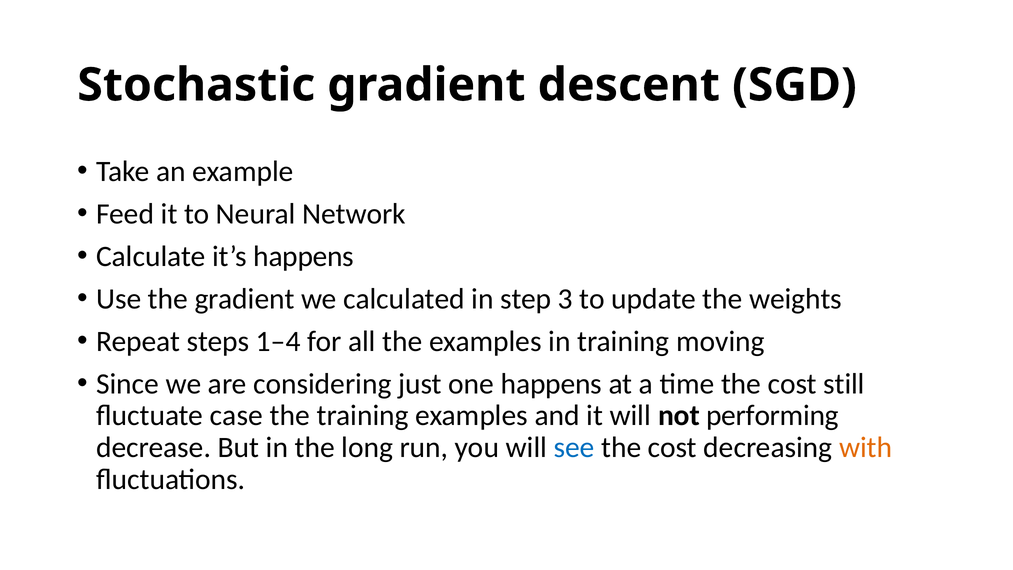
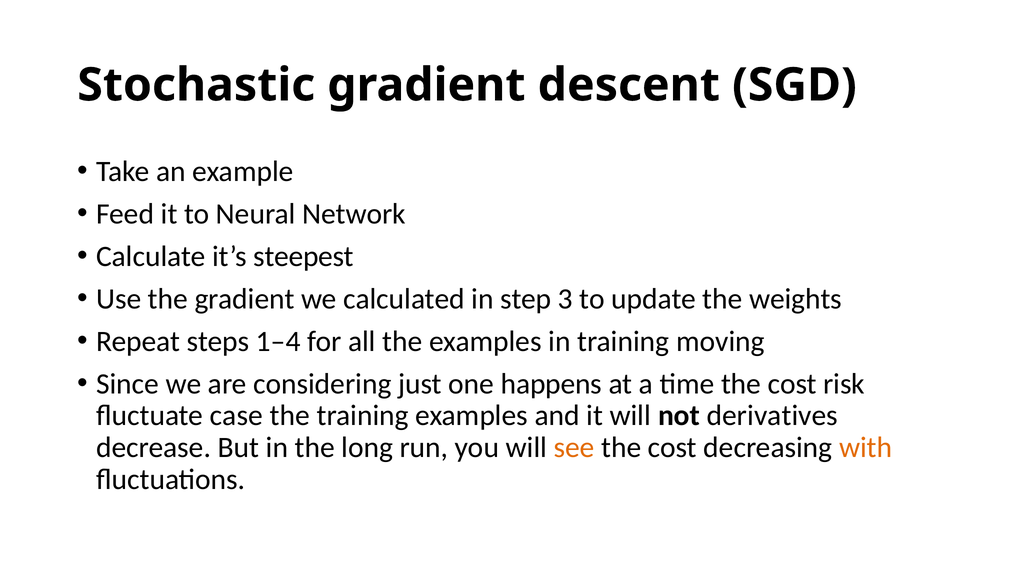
it’s happens: happens -> steepest (304, 256)
still: still -> risk (844, 384)
performing: performing -> derivatives (772, 416)
see colour: blue -> orange (574, 447)
